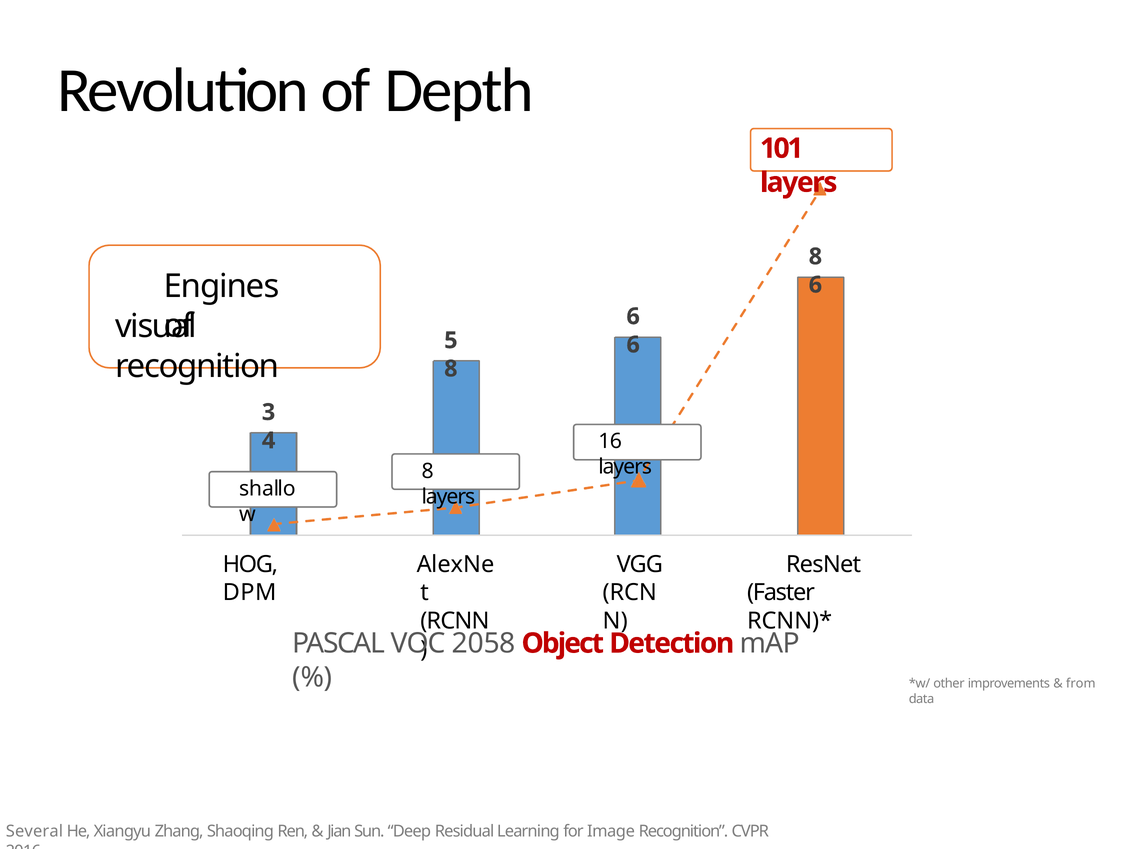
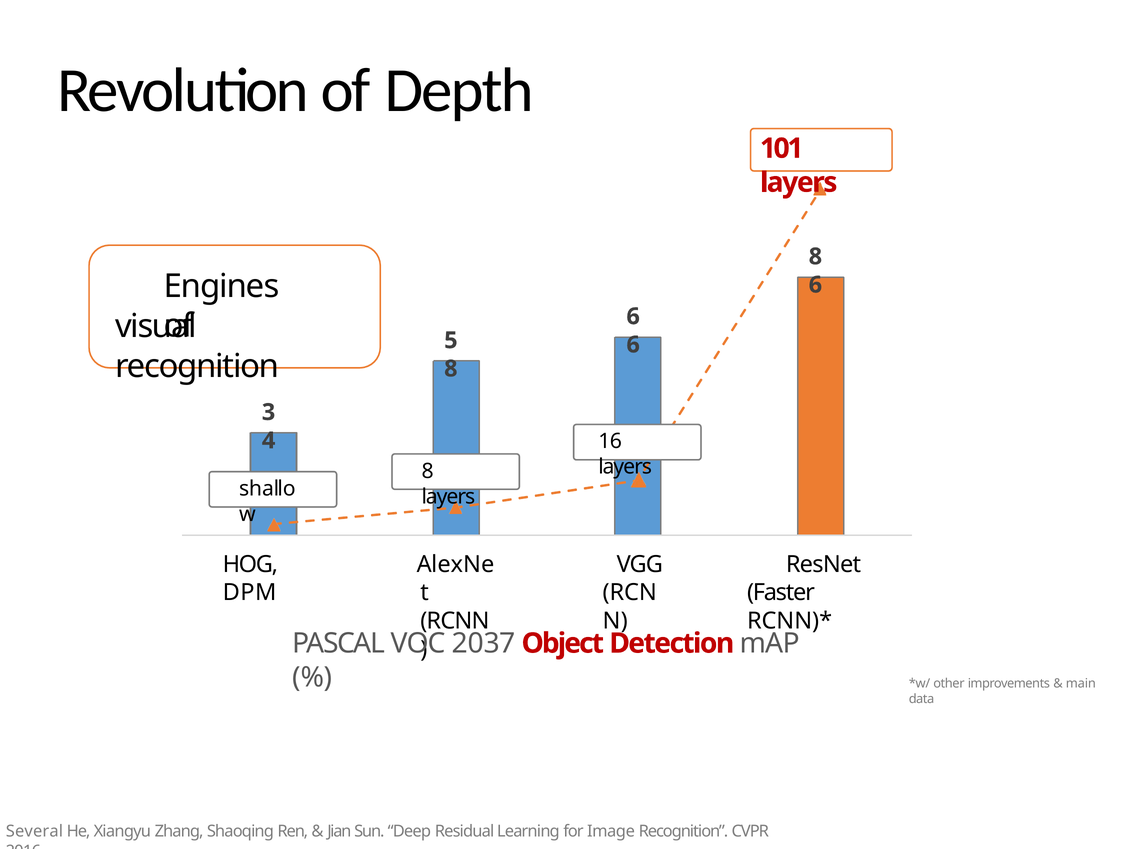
2058: 2058 -> 2037 (484, 643)
from: from -> main (1081, 683)
